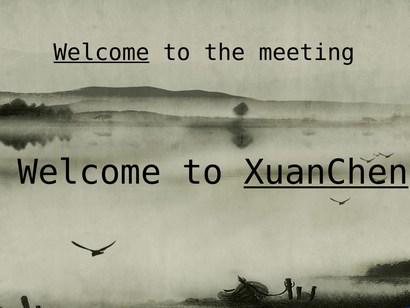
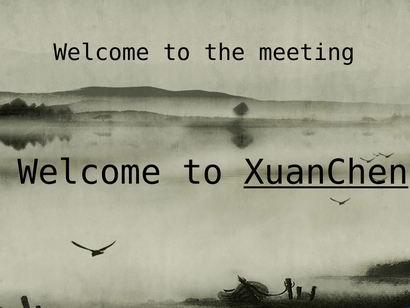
Welcome underline: present -> none (102, 53)
